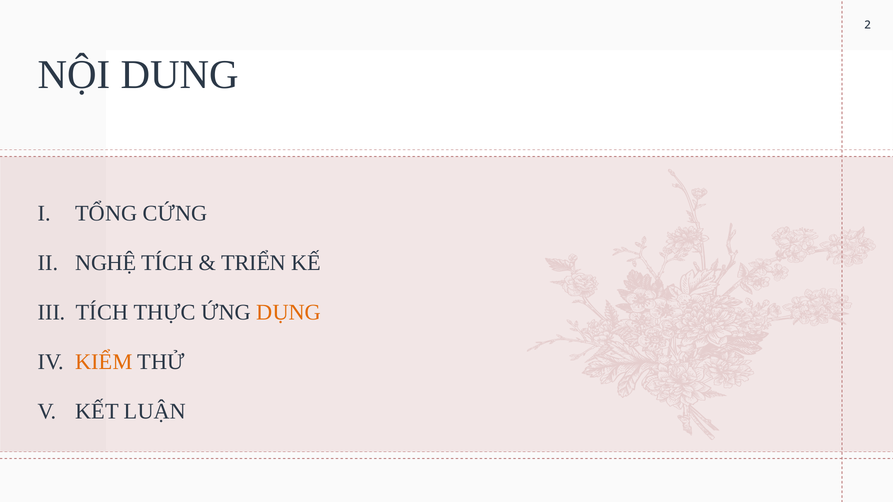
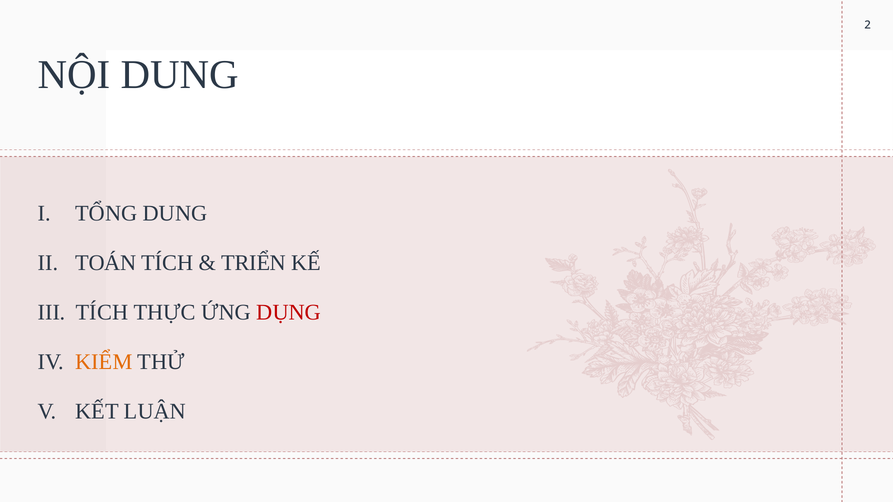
TỔNG CỨNG: CỨNG -> DUNG (175, 214)
NGHỆ: NGHỆ -> TOÁN (106, 263)
DỤNG colour: orange -> red (289, 313)
